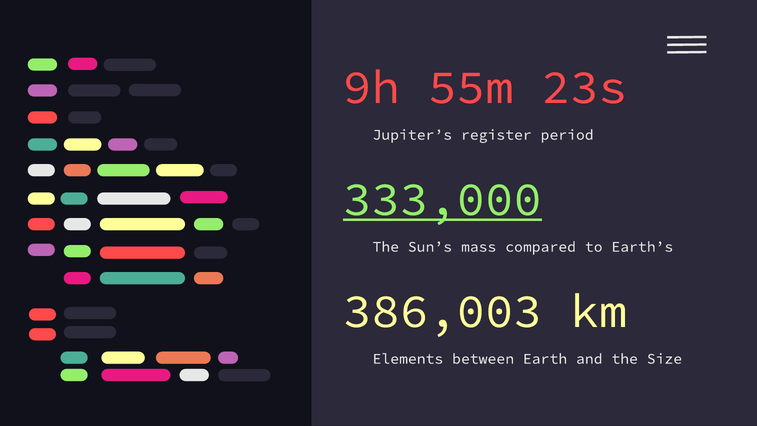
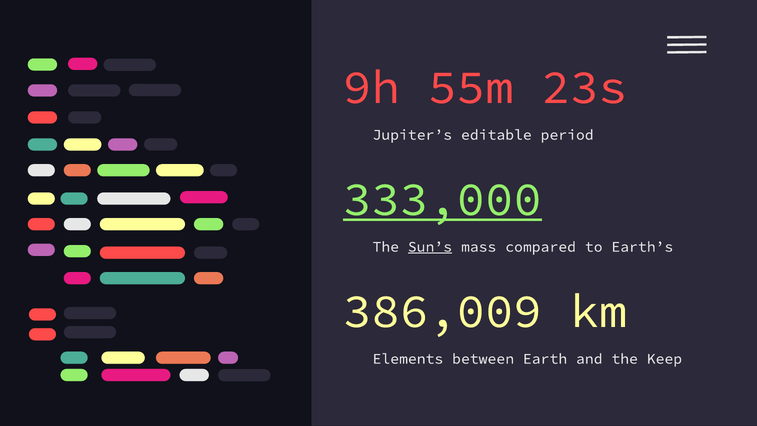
register: register -> editable (496, 135)
Sun’s underline: none -> present (430, 247)
386,003: 386,003 -> 386,009 (442, 311)
Size: Size -> Keep (664, 359)
